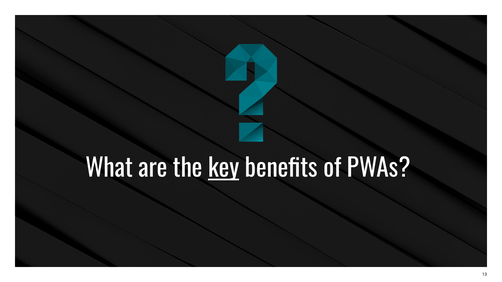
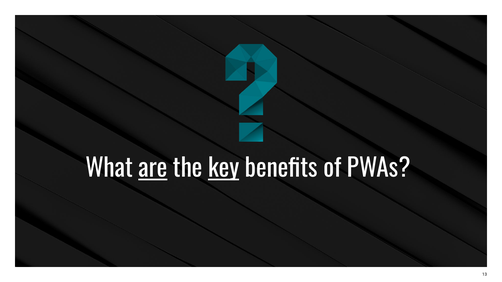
are underline: none -> present (153, 169)
